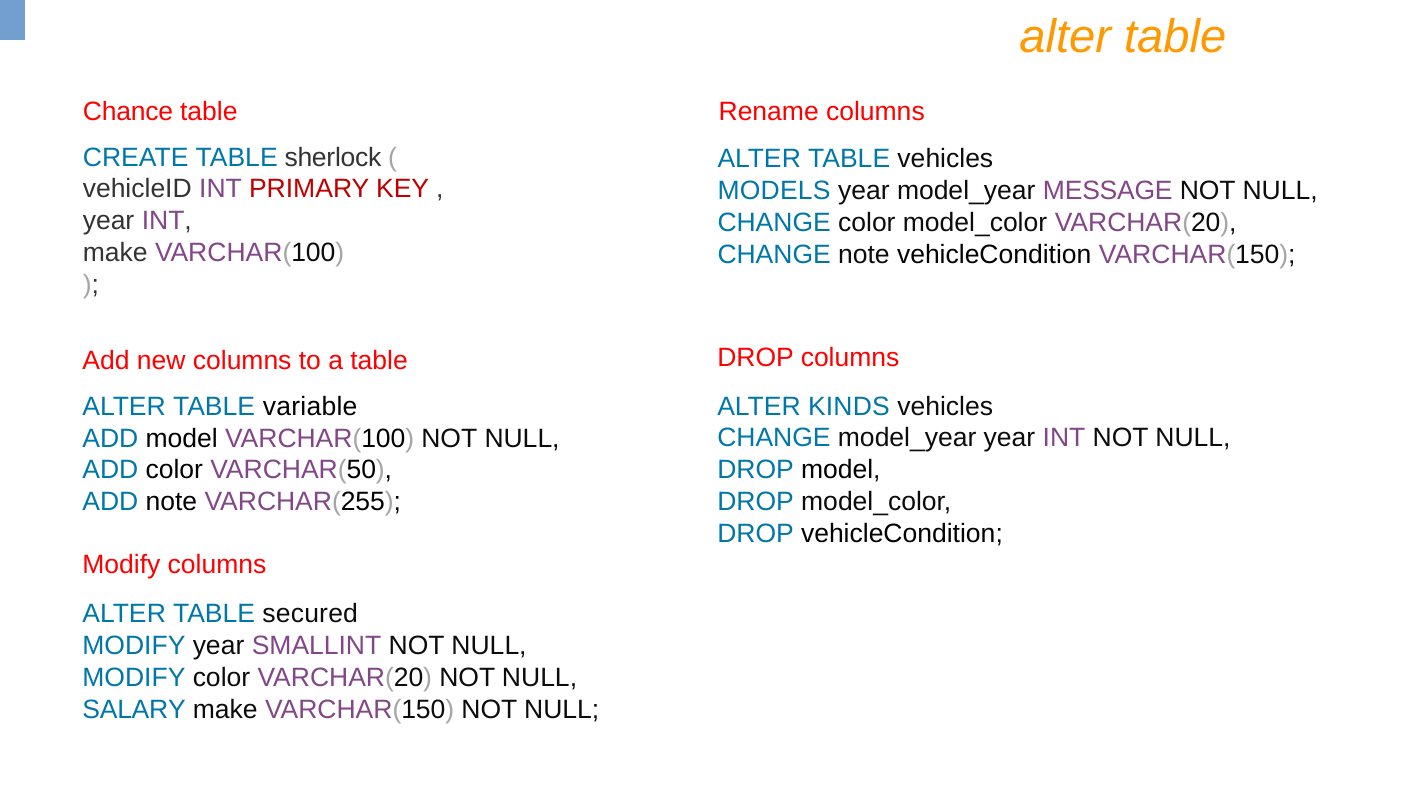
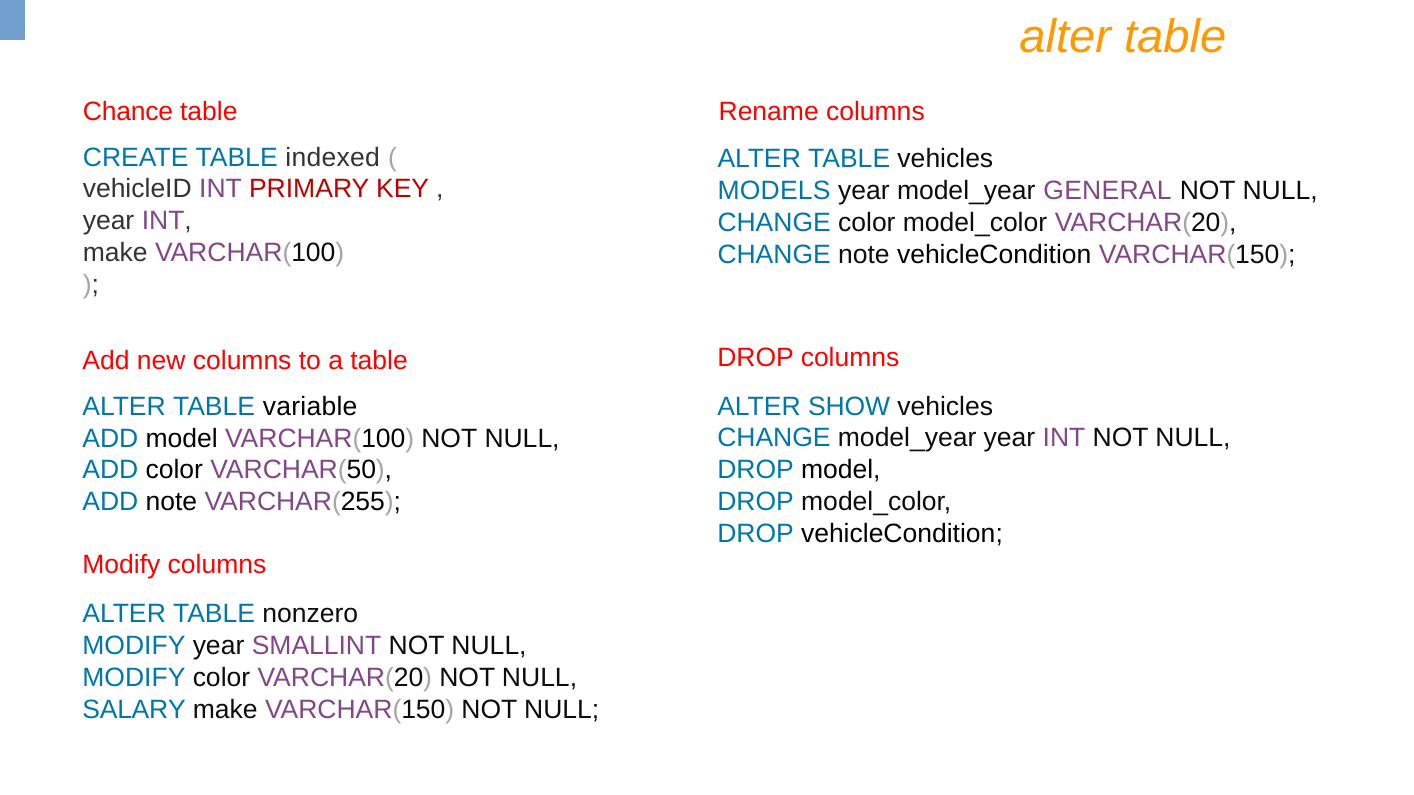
sherlock: sherlock -> indexed (333, 158)
MESSAGE: MESSAGE -> GENERAL (1108, 191)
KINDS: KINDS -> SHOW (849, 407)
secured: secured -> nonzero (310, 614)
